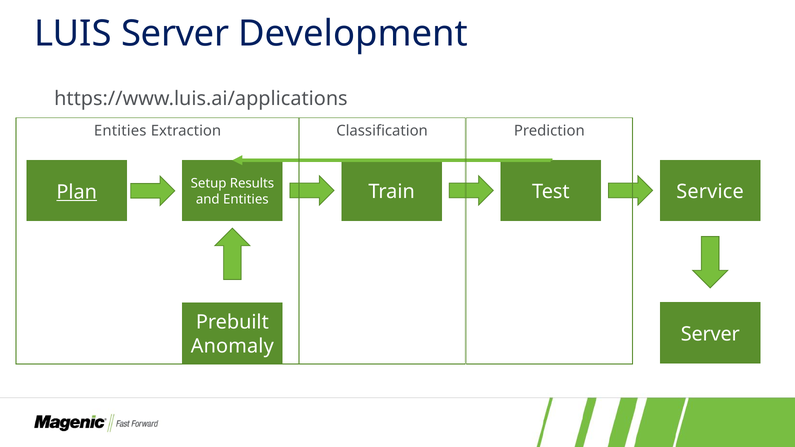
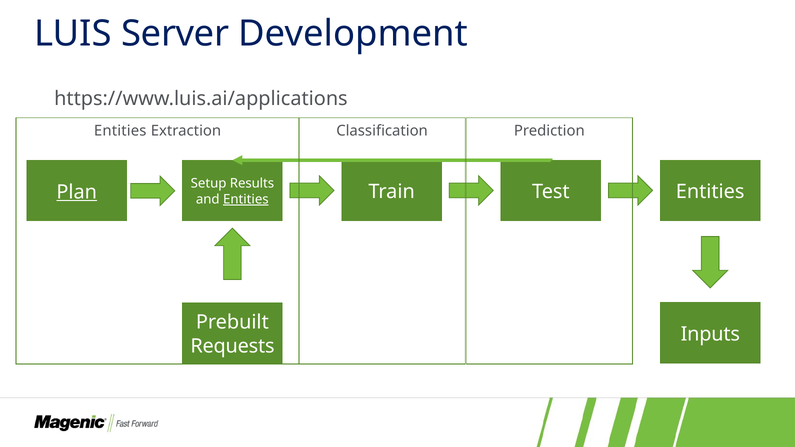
Train Service: Service -> Entities (710, 192)
Entities underline: none -> present (246, 199)
Server: Server -> Inputs (710, 334)
Anomaly: Anomaly -> Requests (232, 346)
